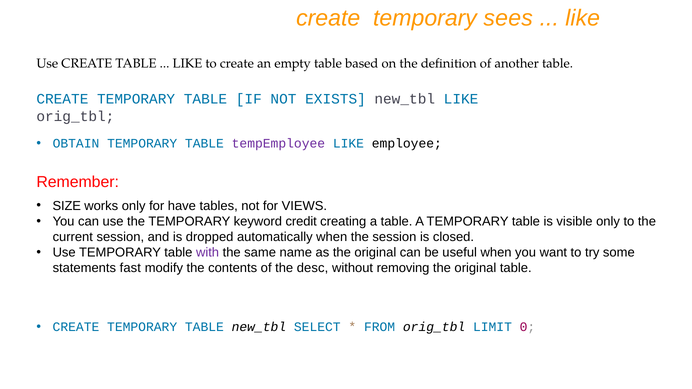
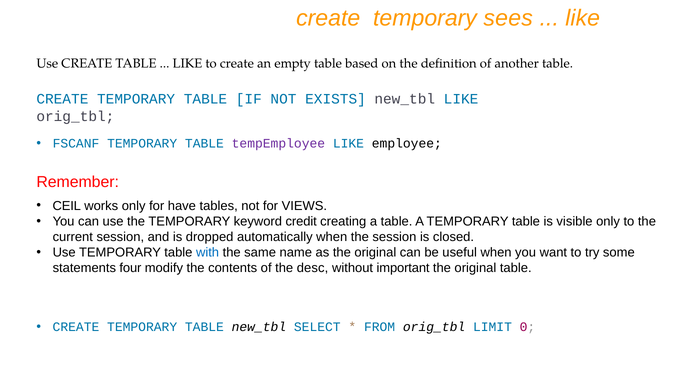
OBTAIN: OBTAIN -> FSCANF (76, 144)
SIZE: SIZE -> CEIL (67, 206)
with colour: purple -> blue (208, 253)
fast: fast -> four (130, 268)
removing: removing -> important (403, 268)
